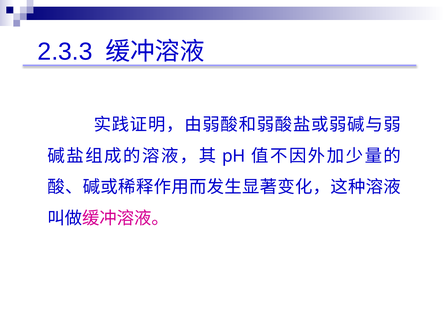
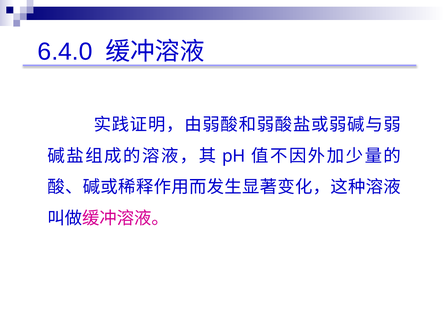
2.3.3: 2.3.3 -> 6.4.0 (65, 52)
